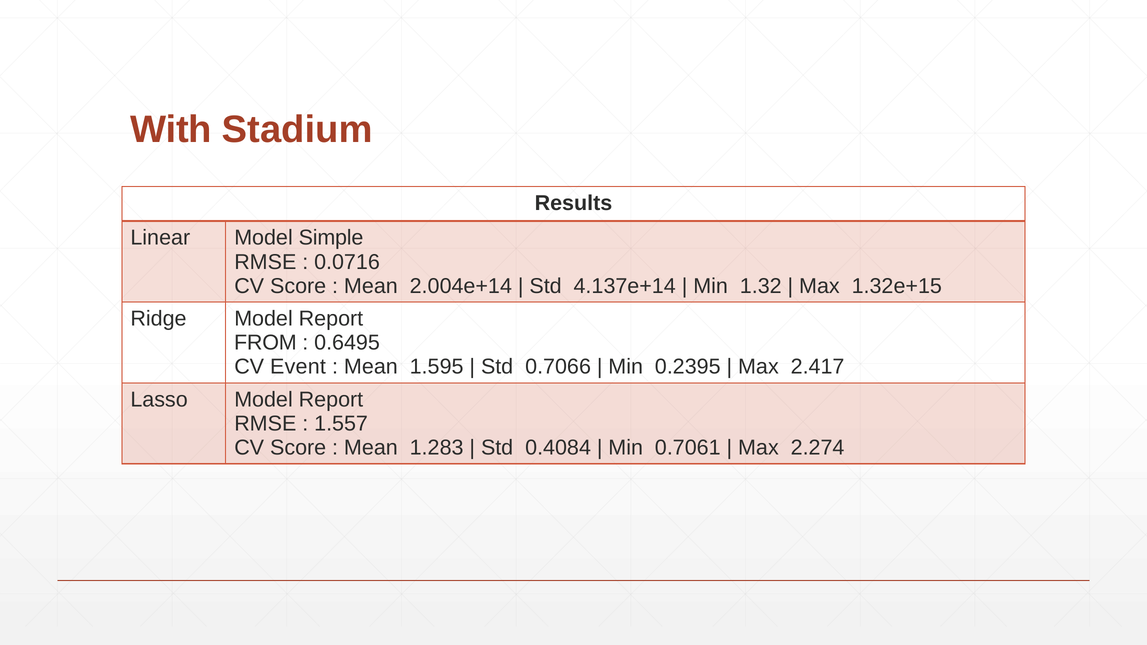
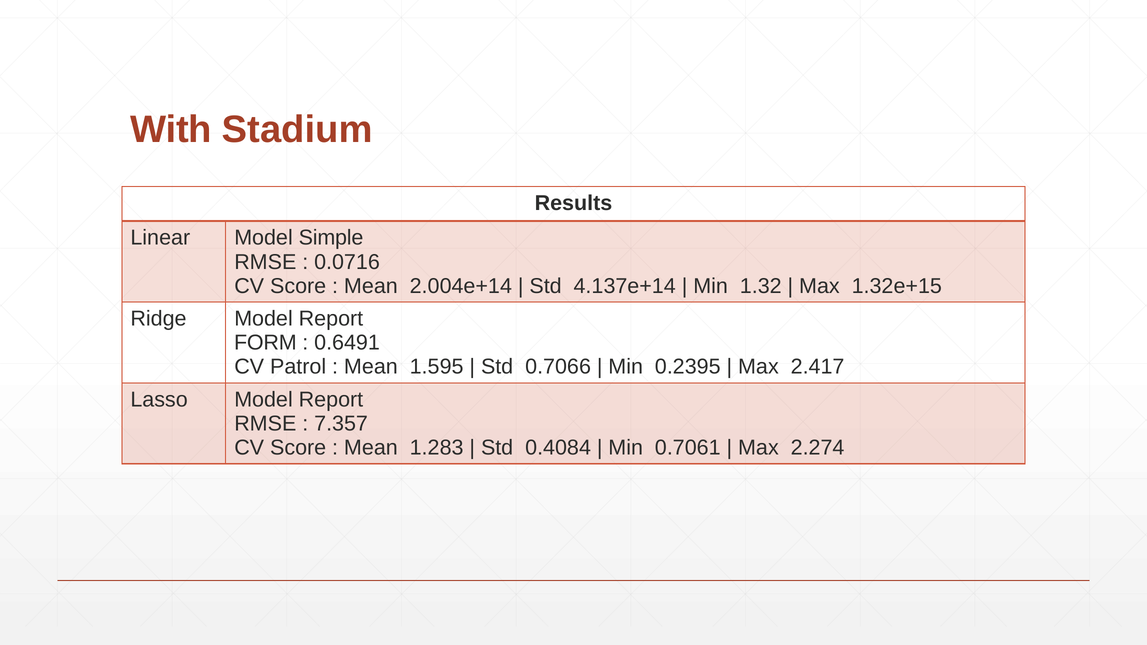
FROM: FROM -> FORM (265, 343)
0.6495: 0.6495 -> 0.6491 (347, 343)
Event: Event -> Patrol (298, 367)
1.557: 1.557 -> 7.357 (341, 424)
